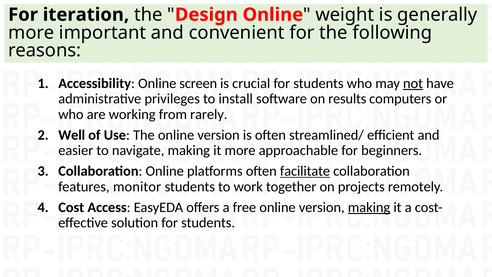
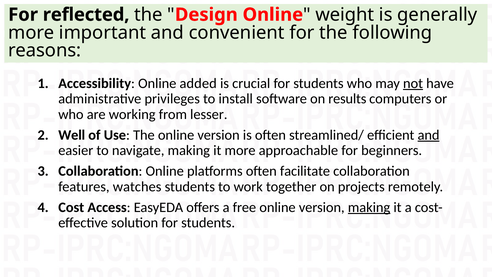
iteration: iteration -> reflected (86, 15)
screen: screen -> added (198, 83)
rarely: rarely -> lesser (209, 114)
and underline: none -> present (429, 135)
facilitate underline: present -> none (305, 171)
monitor: monitor -> watches (137, 186)
